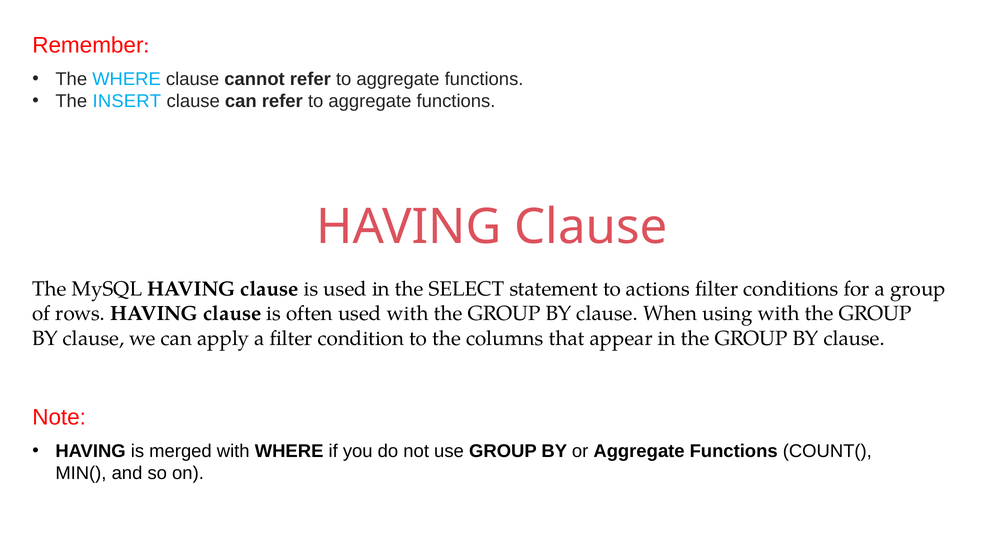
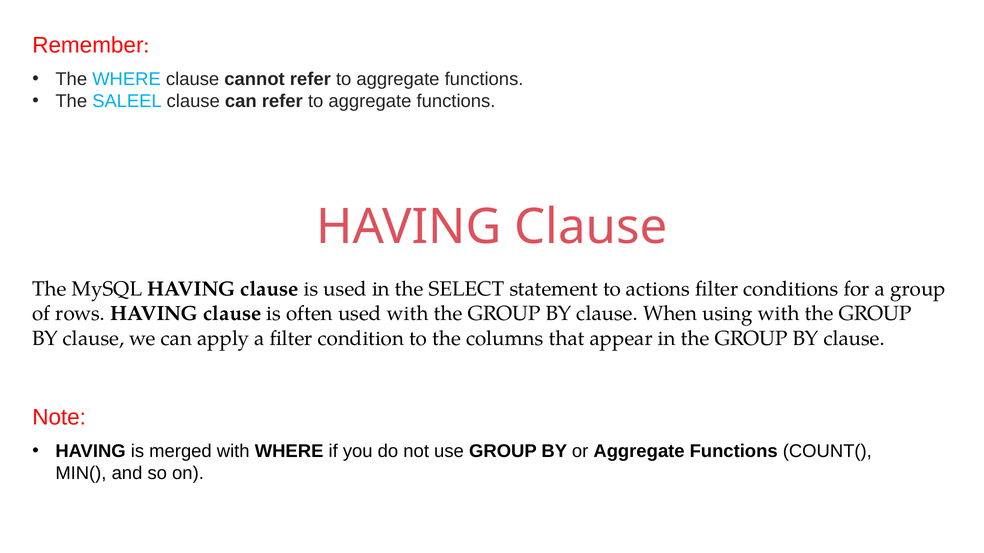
INSERT: INSERT -> SALEEL (127, 101)
